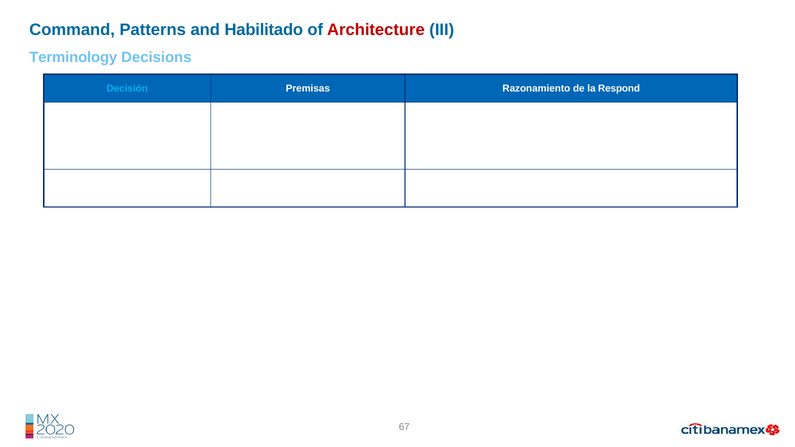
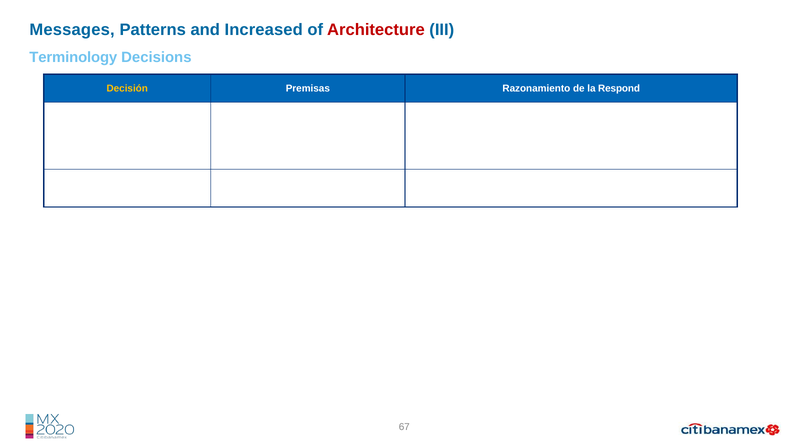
Command: Command -> Messages (72, 30)
Habilitado: Habilitado -> Increased (264, 30)
Decisión colour: light blue -> yellow (127, 89)
